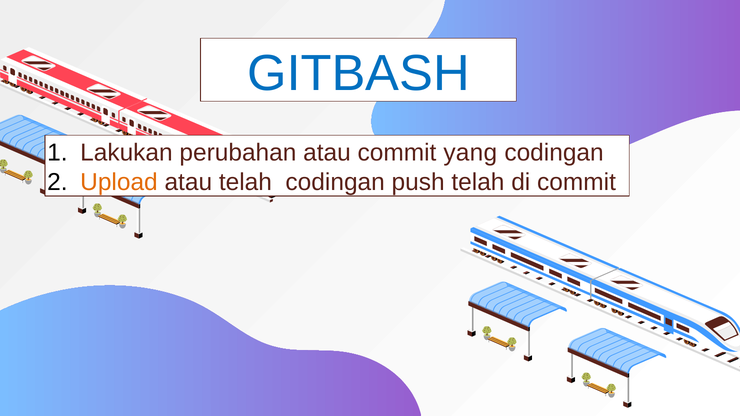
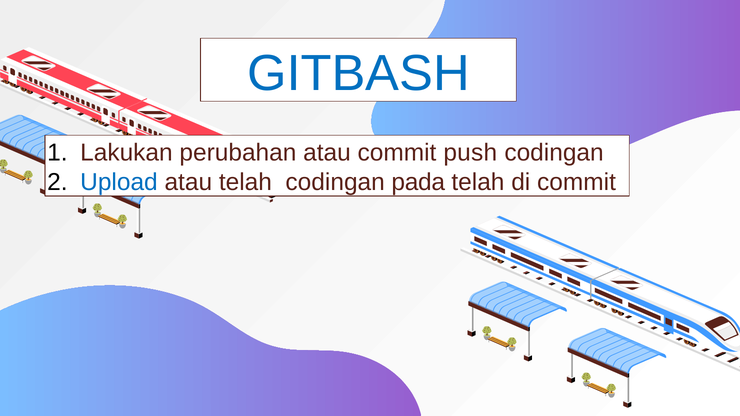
yang: yang -> push (470, 153)
Upload colour: orange -> blue (119, 182)
push: push -> pada (418, 182)
